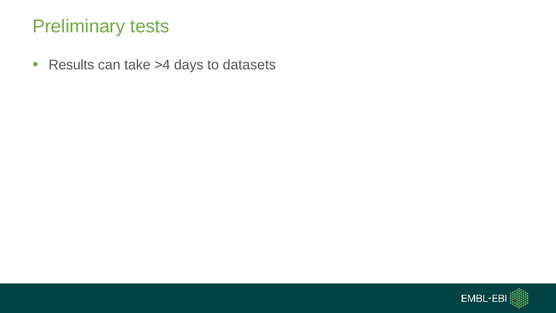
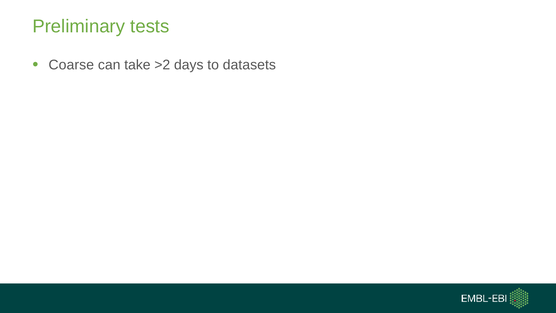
Results: Results -> Coarse (71, 65)
>4: >4 -> >2 (162, 65)
